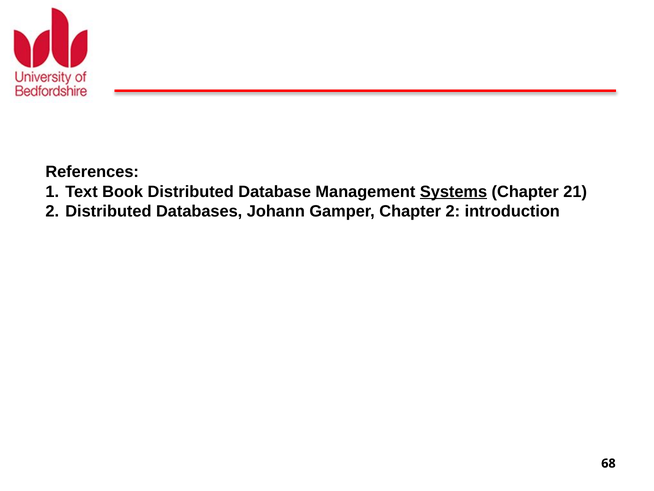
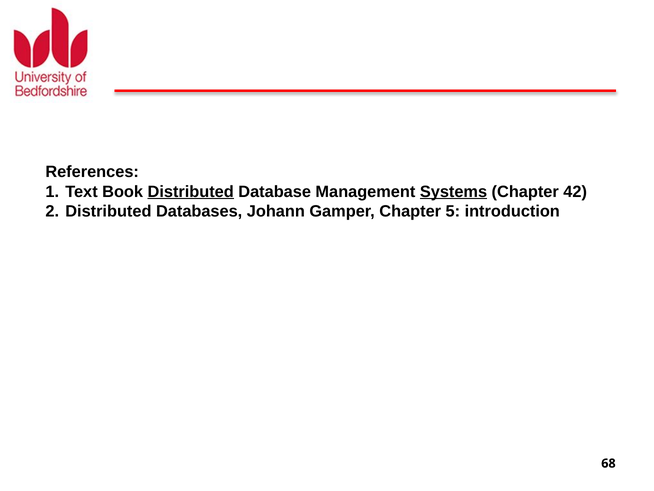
Distributed underline: none -> present (191, 191)
21: 21 -> 42 (575, 191)
Chapter 2: 2 -> 5 (453, 211)
